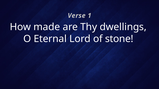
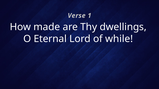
stone: stone -> while (119, 39)
